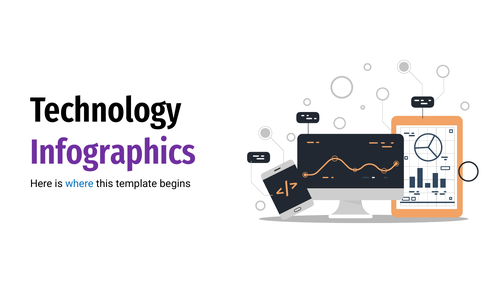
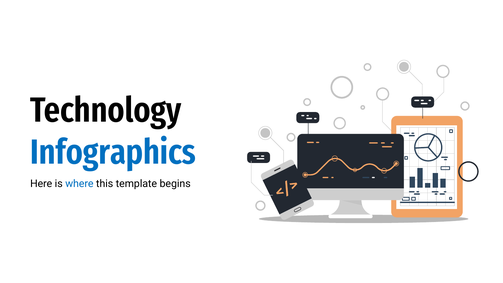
Infographics colour: purple -> blue (113, 152)
